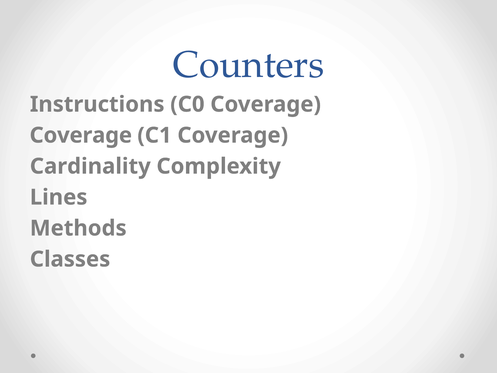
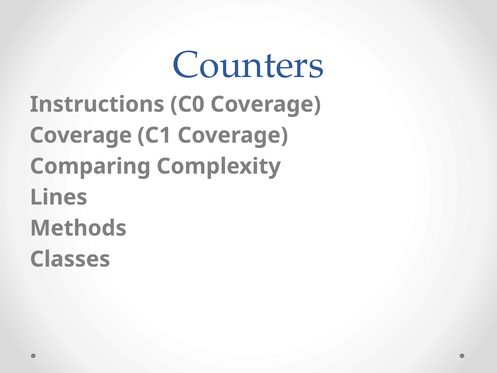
Cardinality: Cardinality -> Comparing (90, 166)
